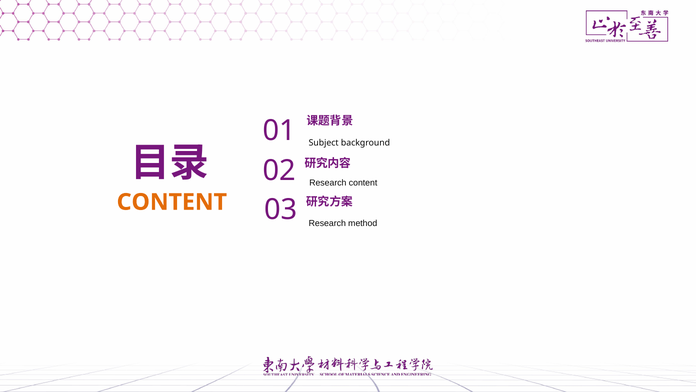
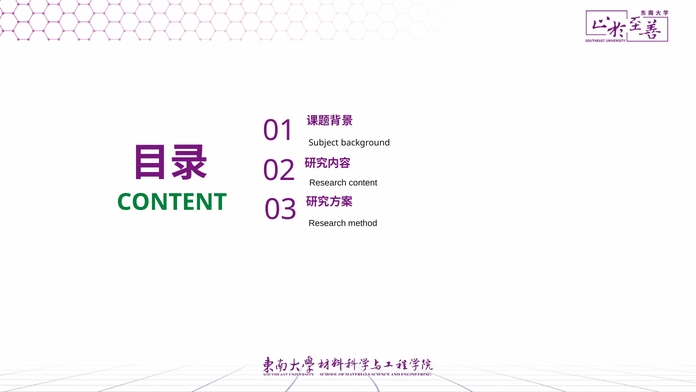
CONTENT colour: orange -> green (172, 202)
